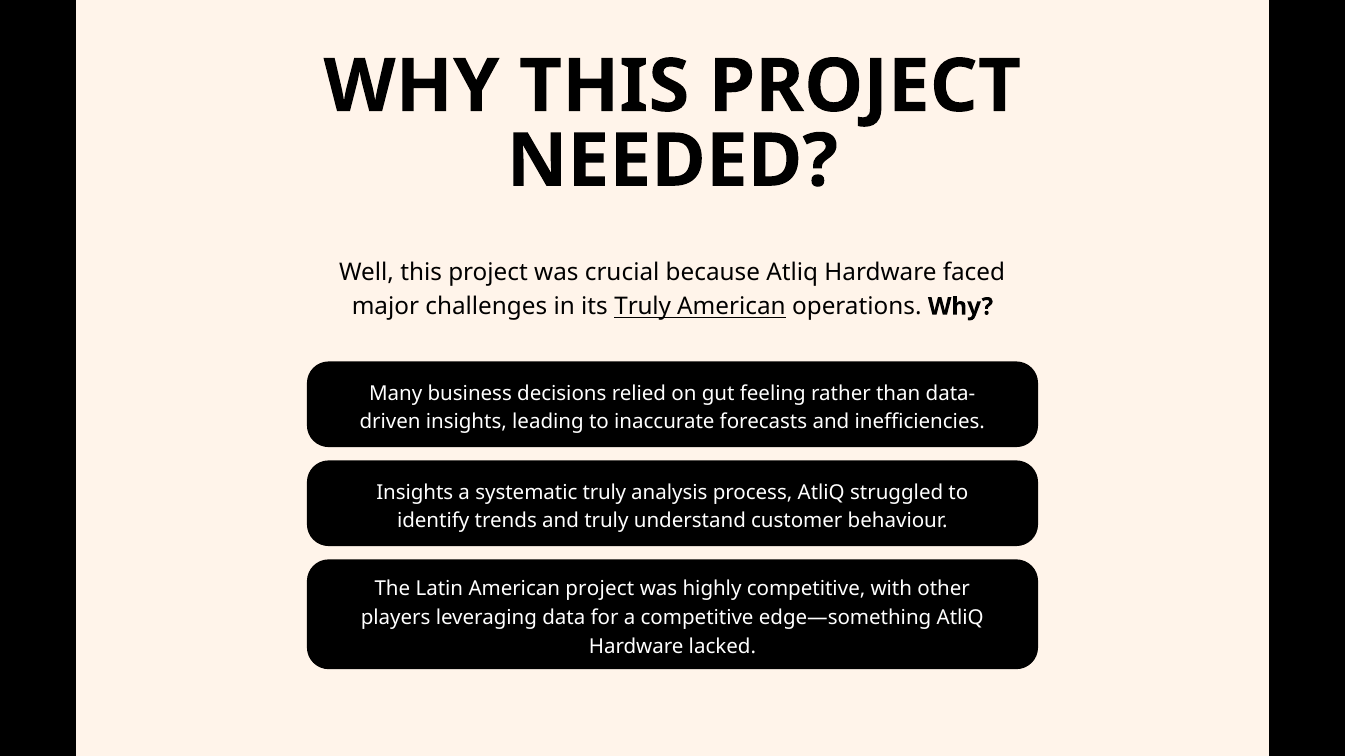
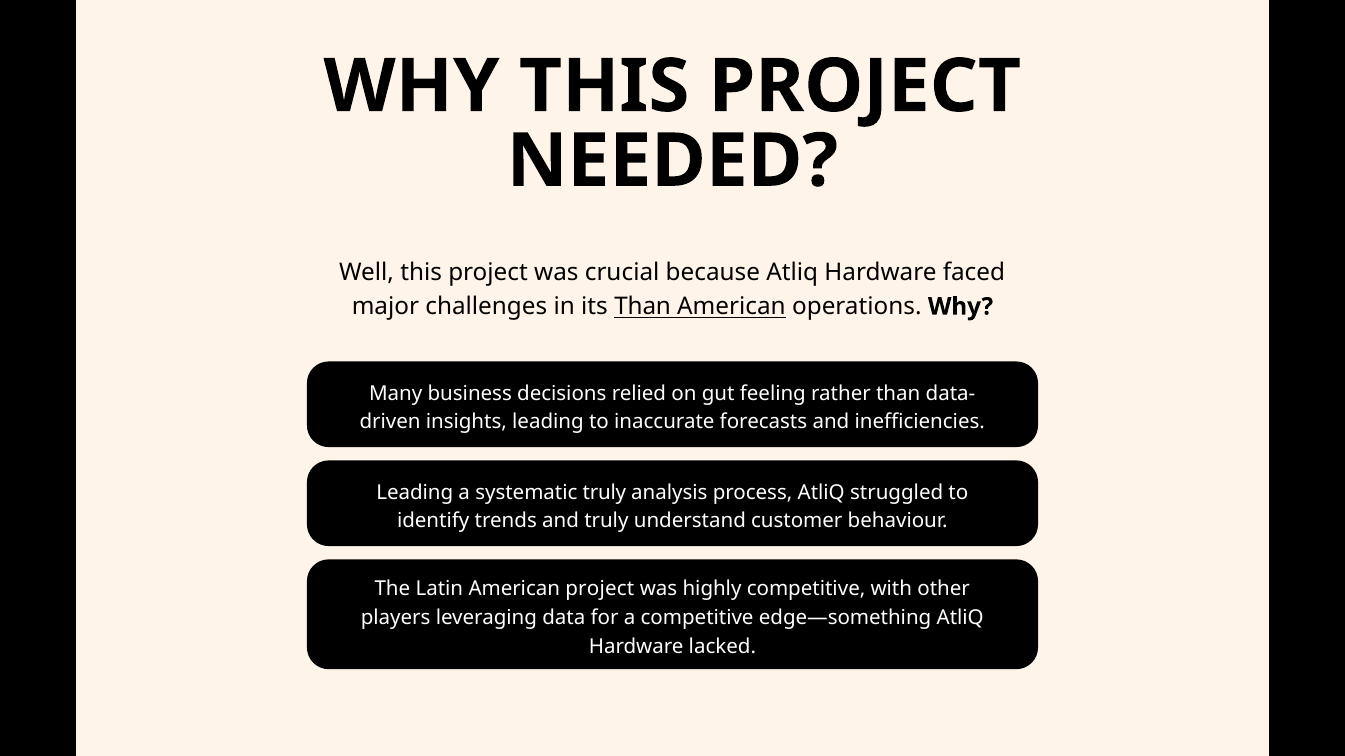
its Truly: Truly -> Than (643, 307)
Insights: Insights -> Leading (415, 493)
